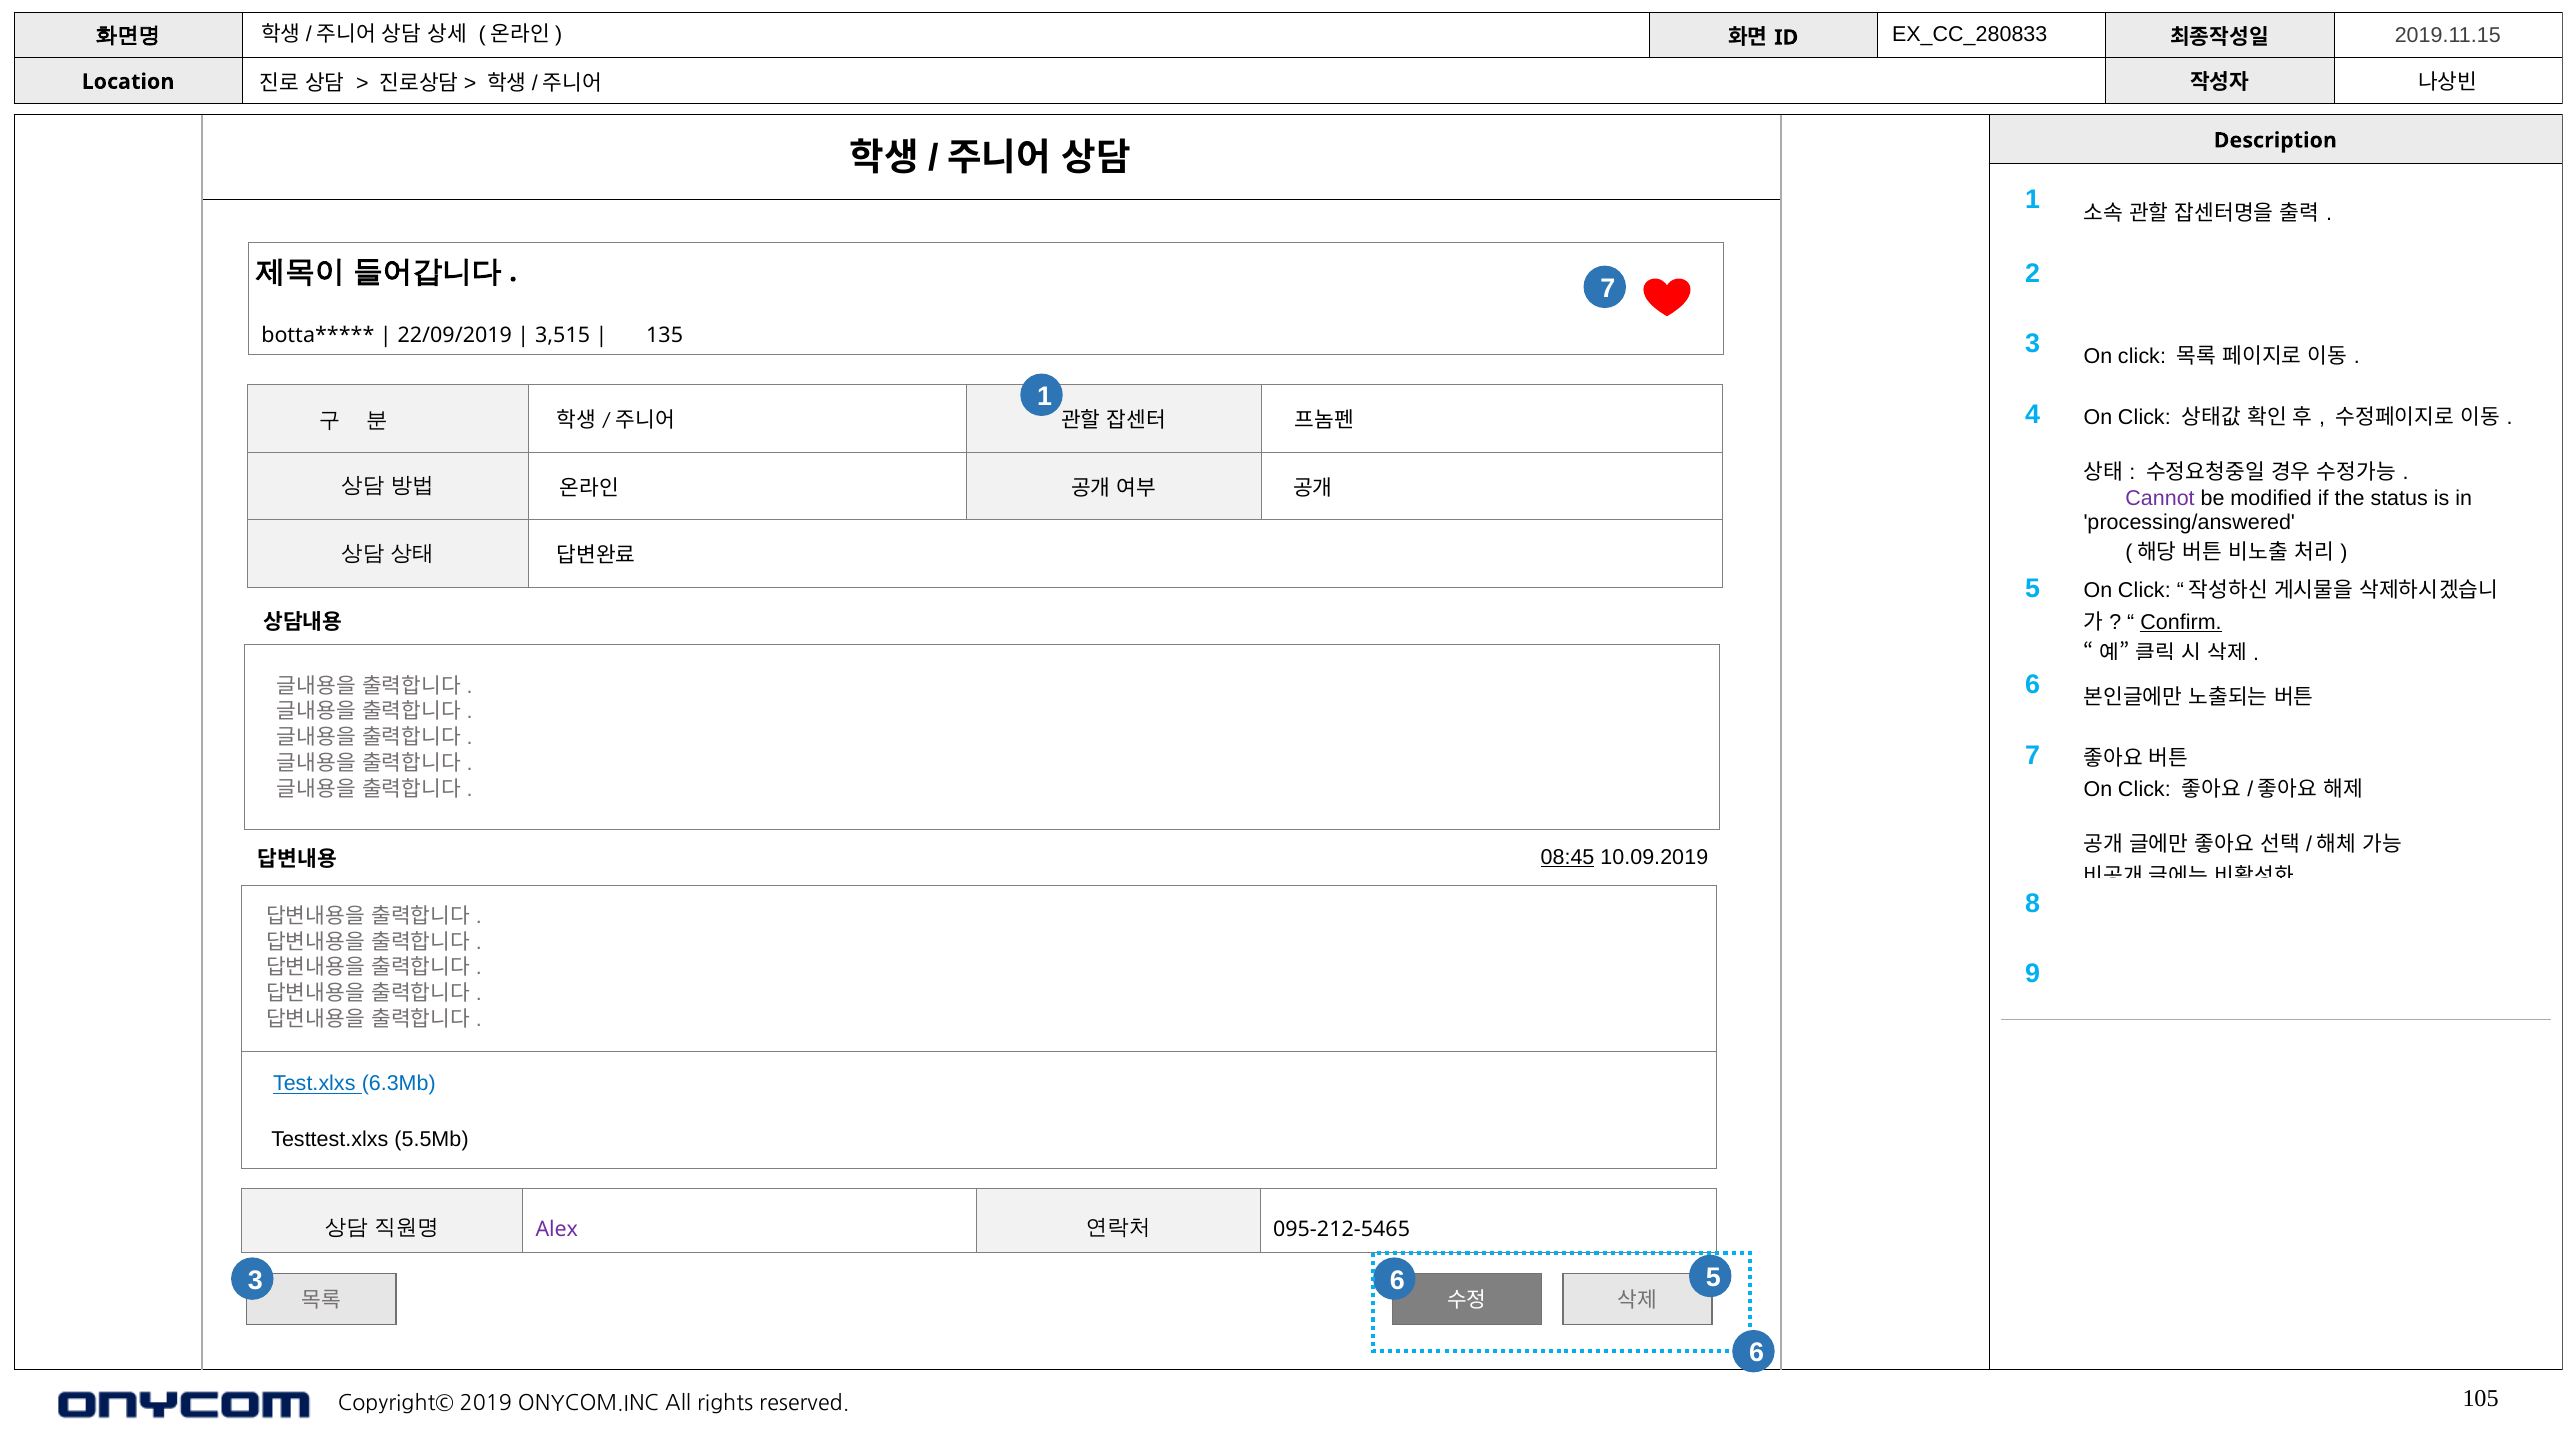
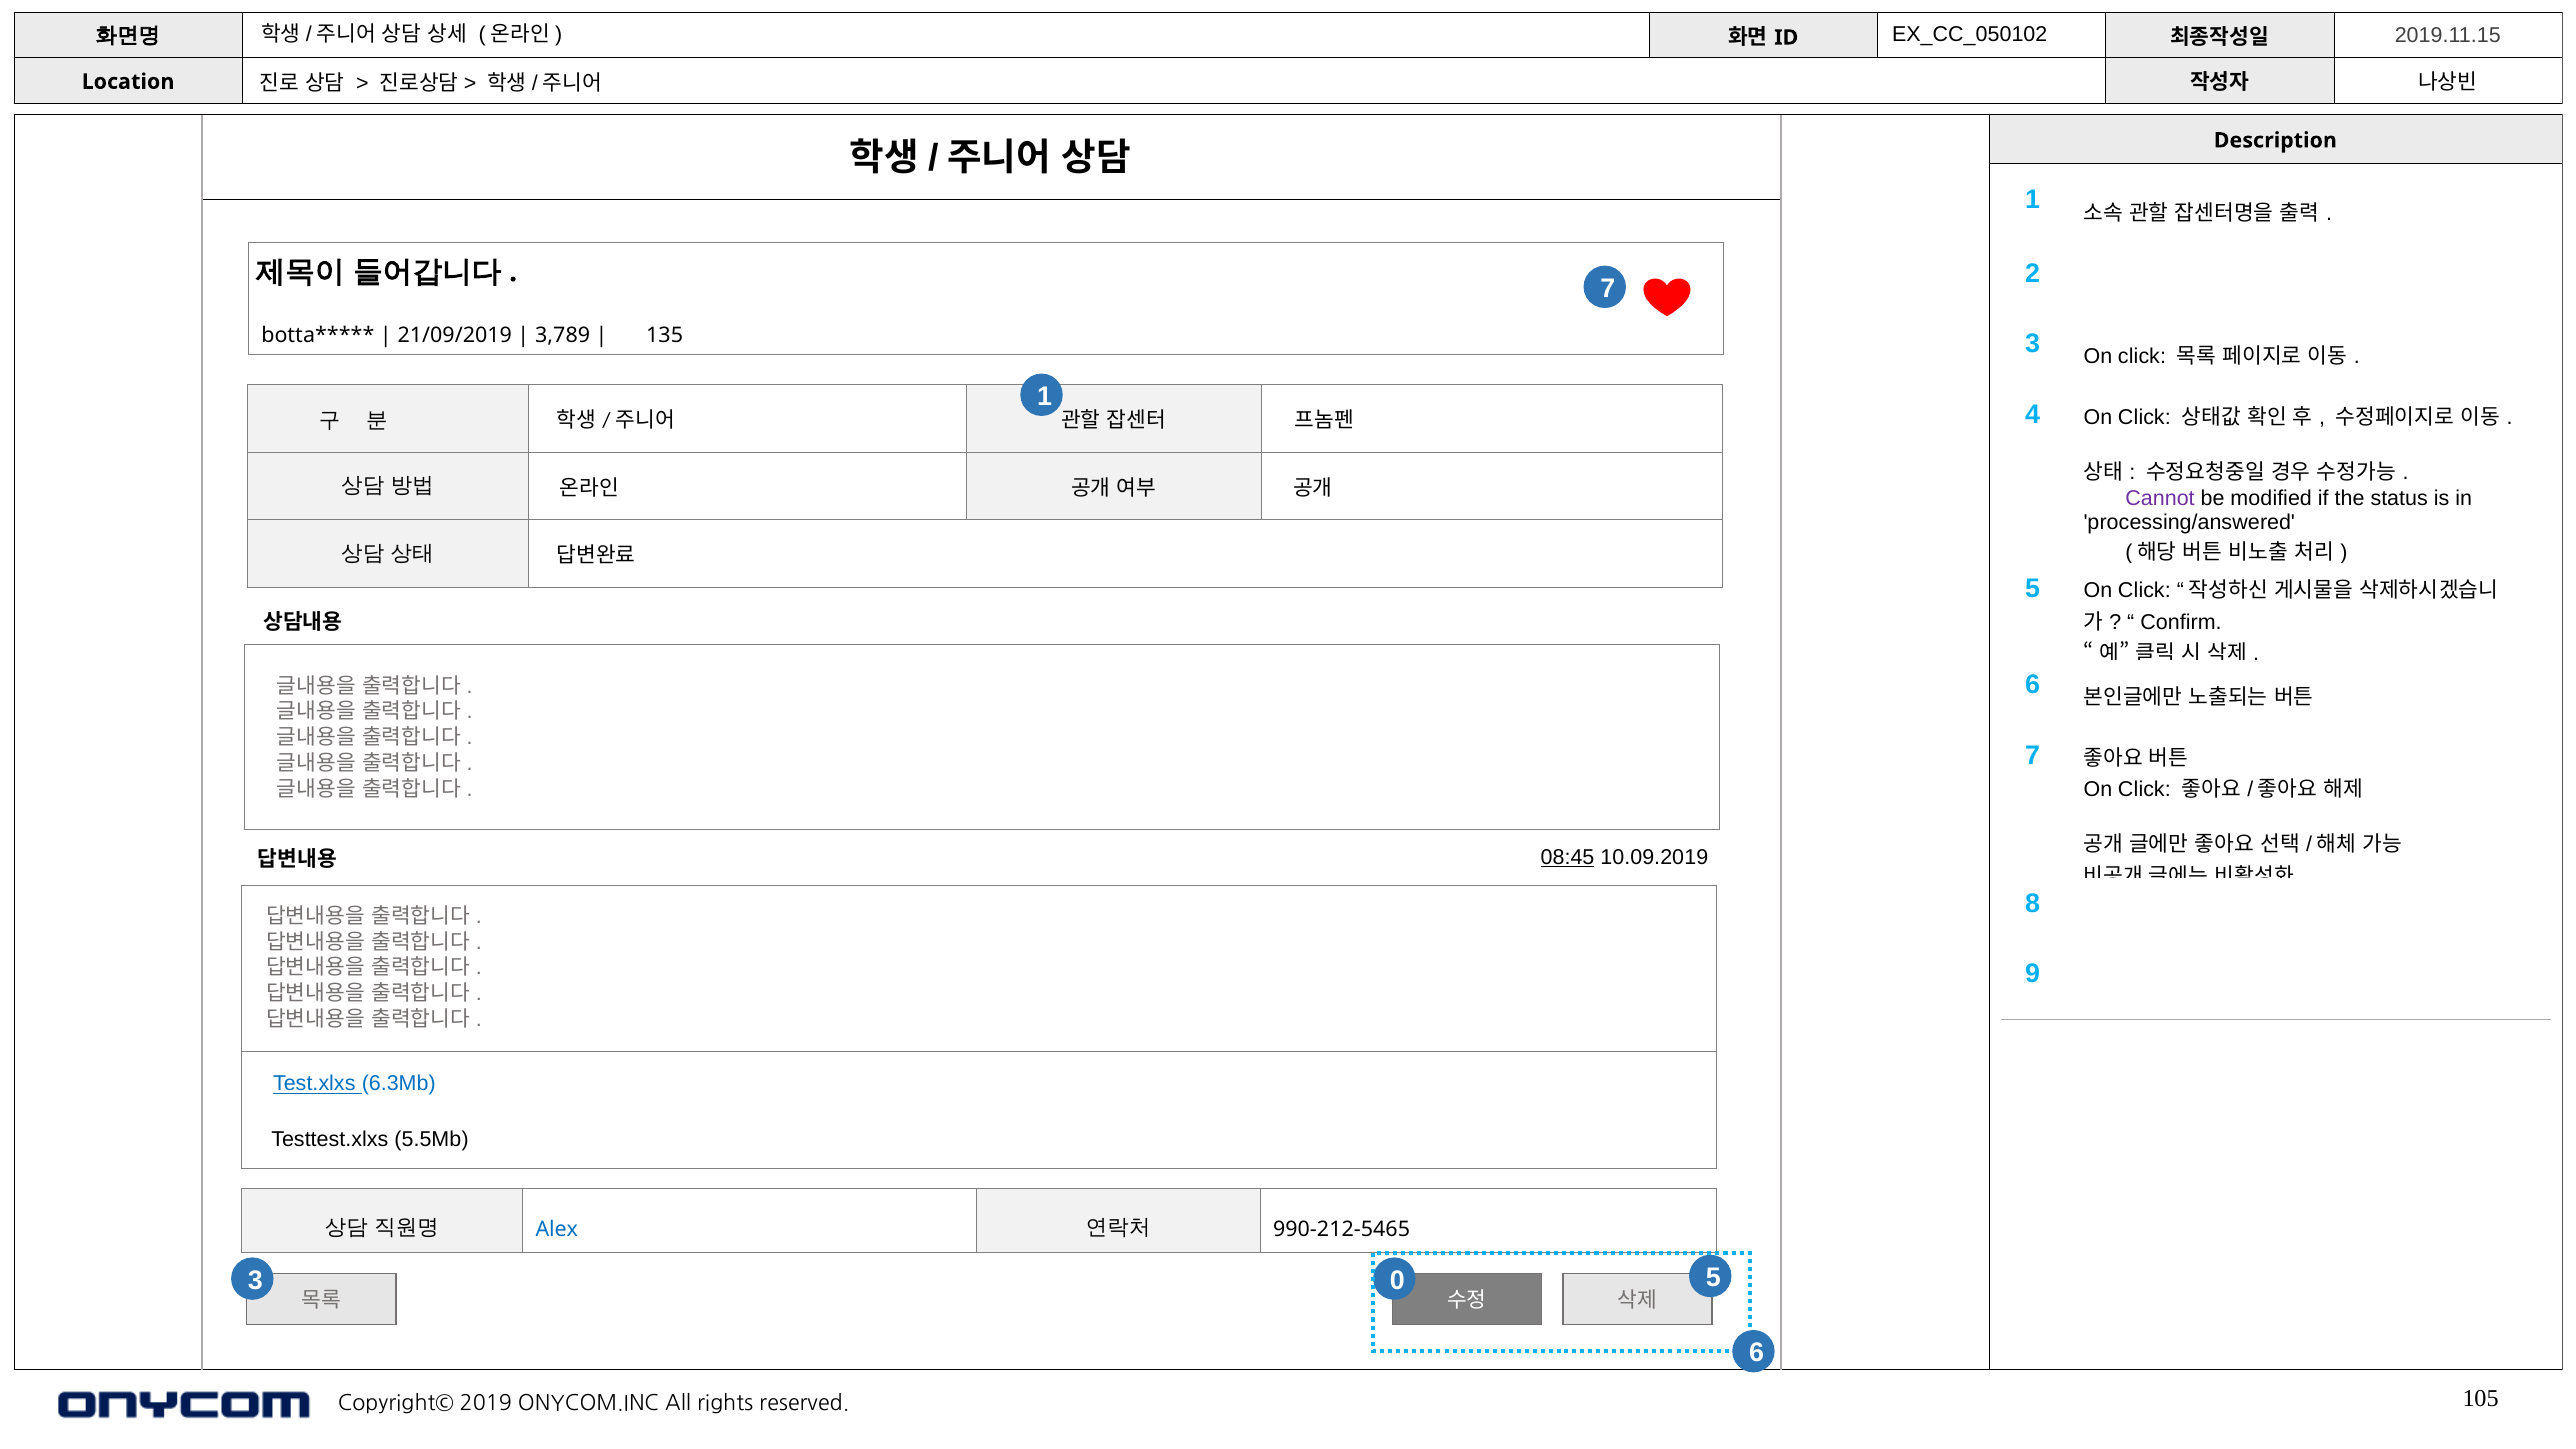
EX_CC_280833: EX_CC_280833 -> EX_CC_050102 (1970, 35)
22/09/2019: 22/09/2019 -> 21/09/2019 (455, 336)
3,515: 3,515 -> 3,789 (563, 336)
Confirm underline: present -> none (2181, 622)
Alex colour: purple -> blue (557, 1229)
095-212-5465: 095-212-5465 -> 990-212-5465 (1342, 1229)
3 6: 6 -> 0 (1397, 1280)
